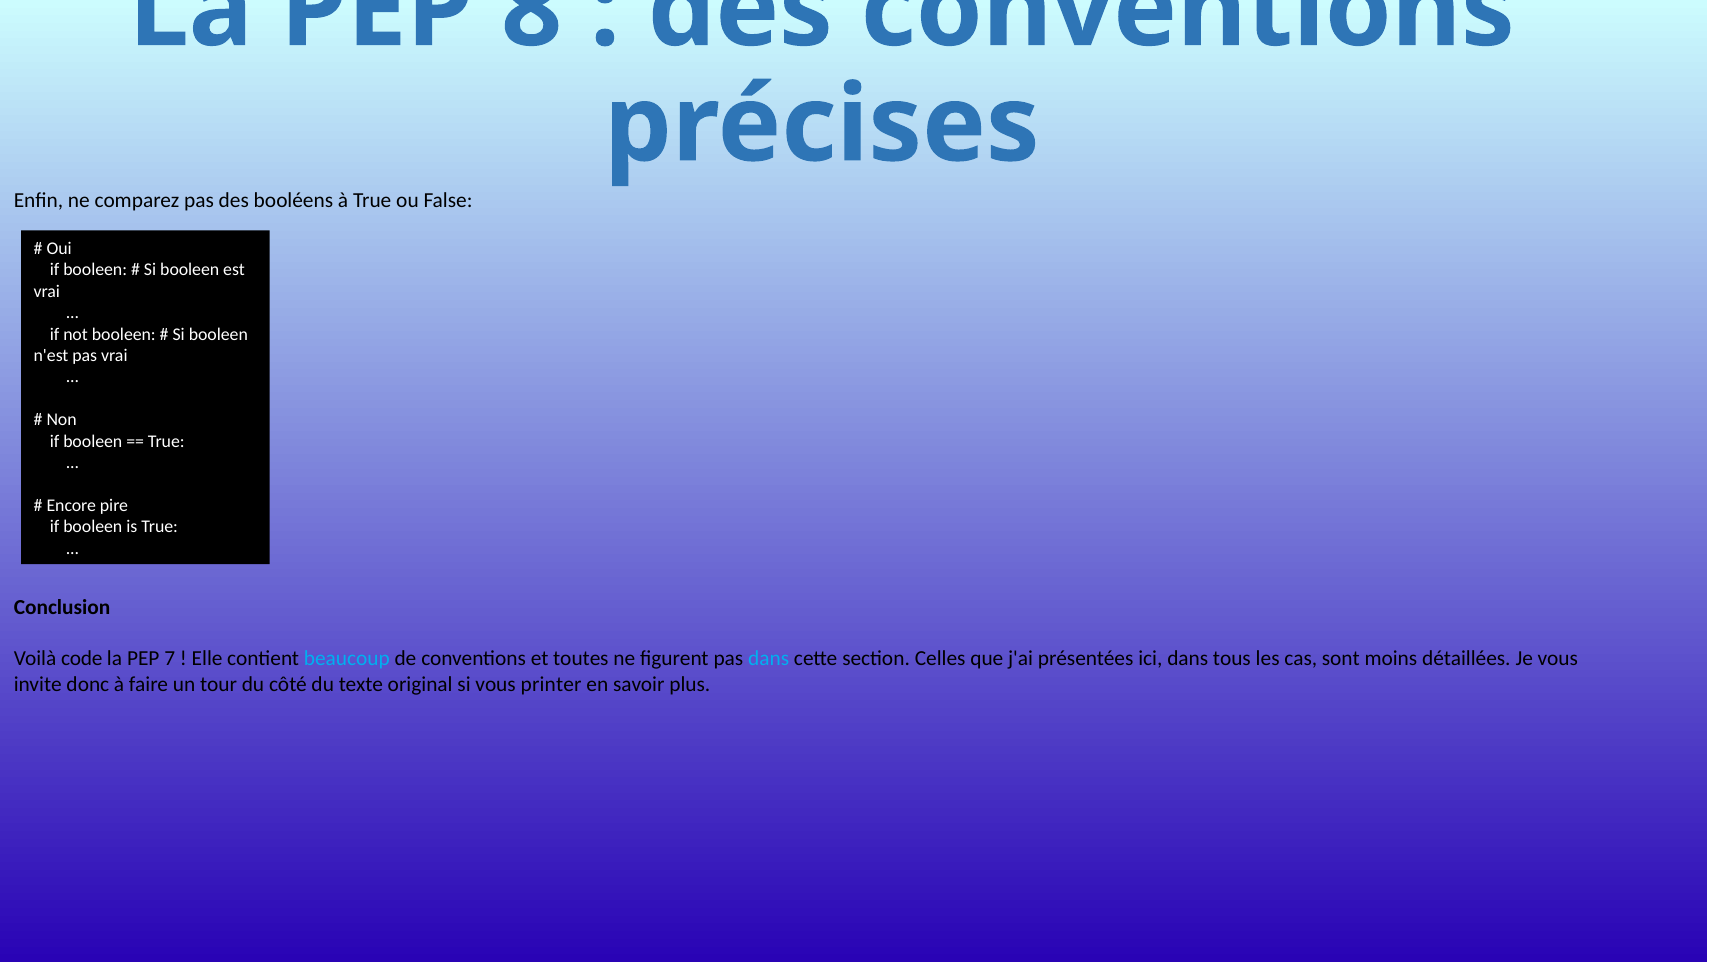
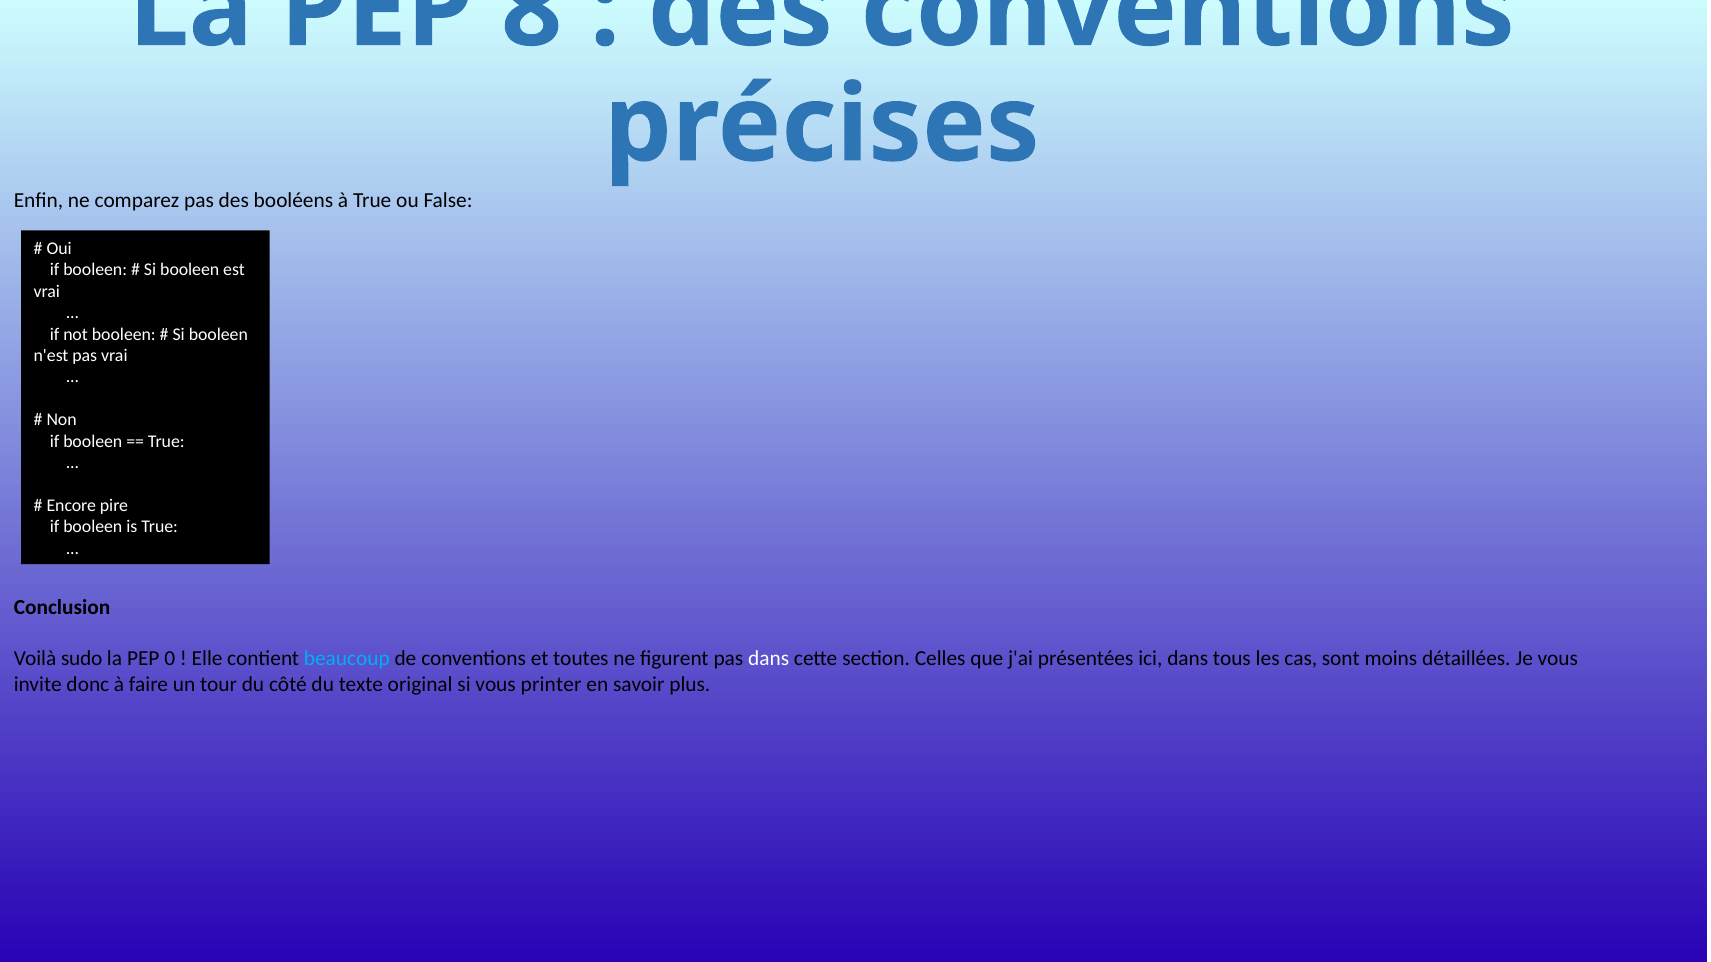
code: code -> sudo (82, 659)
7: 7 -> 0 (170, 659)
dans colour: light blue -> white (769, 659)
